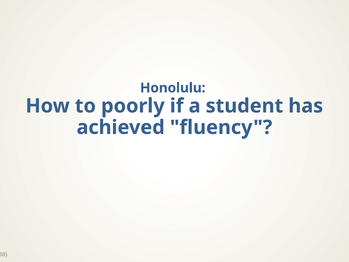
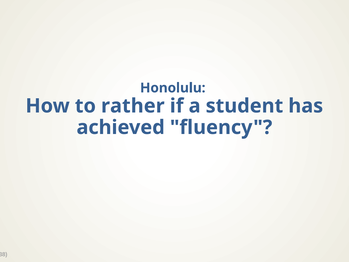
poorly: poorly -> rather (133, 106)
